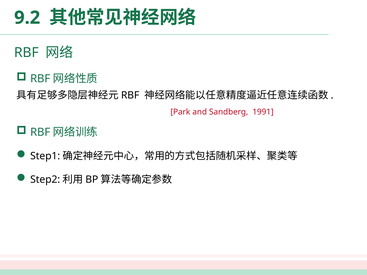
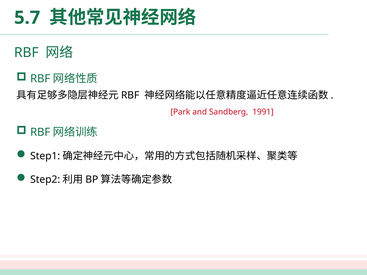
9.2: 9.2 -> 5.7 (27, 18)
